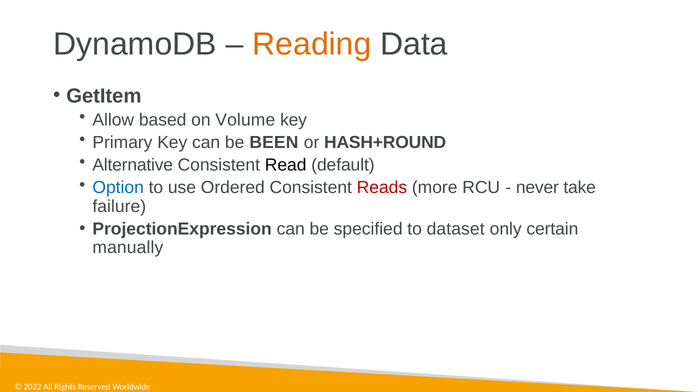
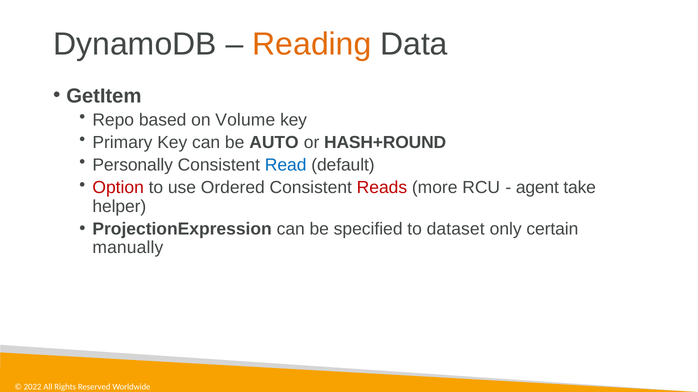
Allow: Allow -> Repo (113, 120)
BEEN: BEEN -> AUTO (274, 143)
Alternative: Alternative -> Personally (133, 165)
Read colour: black -> blue (286, 165)
Option colour: blue -> red (118, 188)
never: never -> agent (537, 188)
failure: failure -> helper (119, 207)
